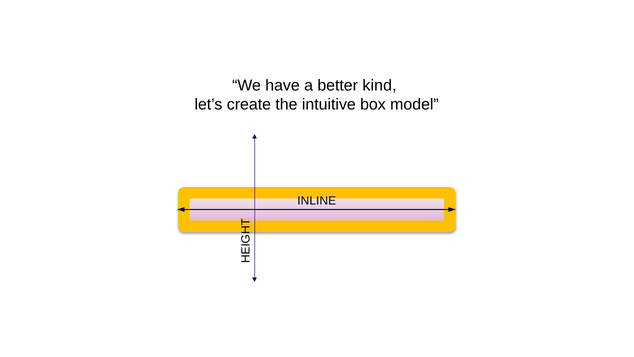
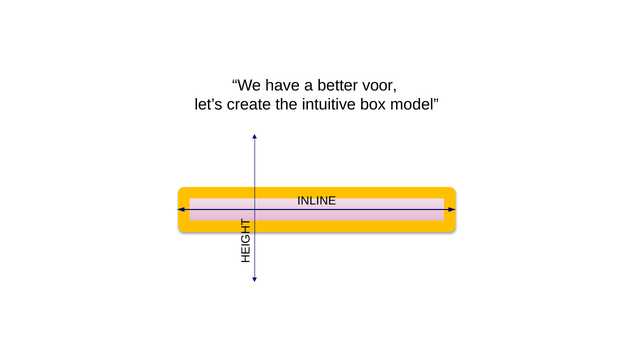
kind: kind -> voor (380, 85)
